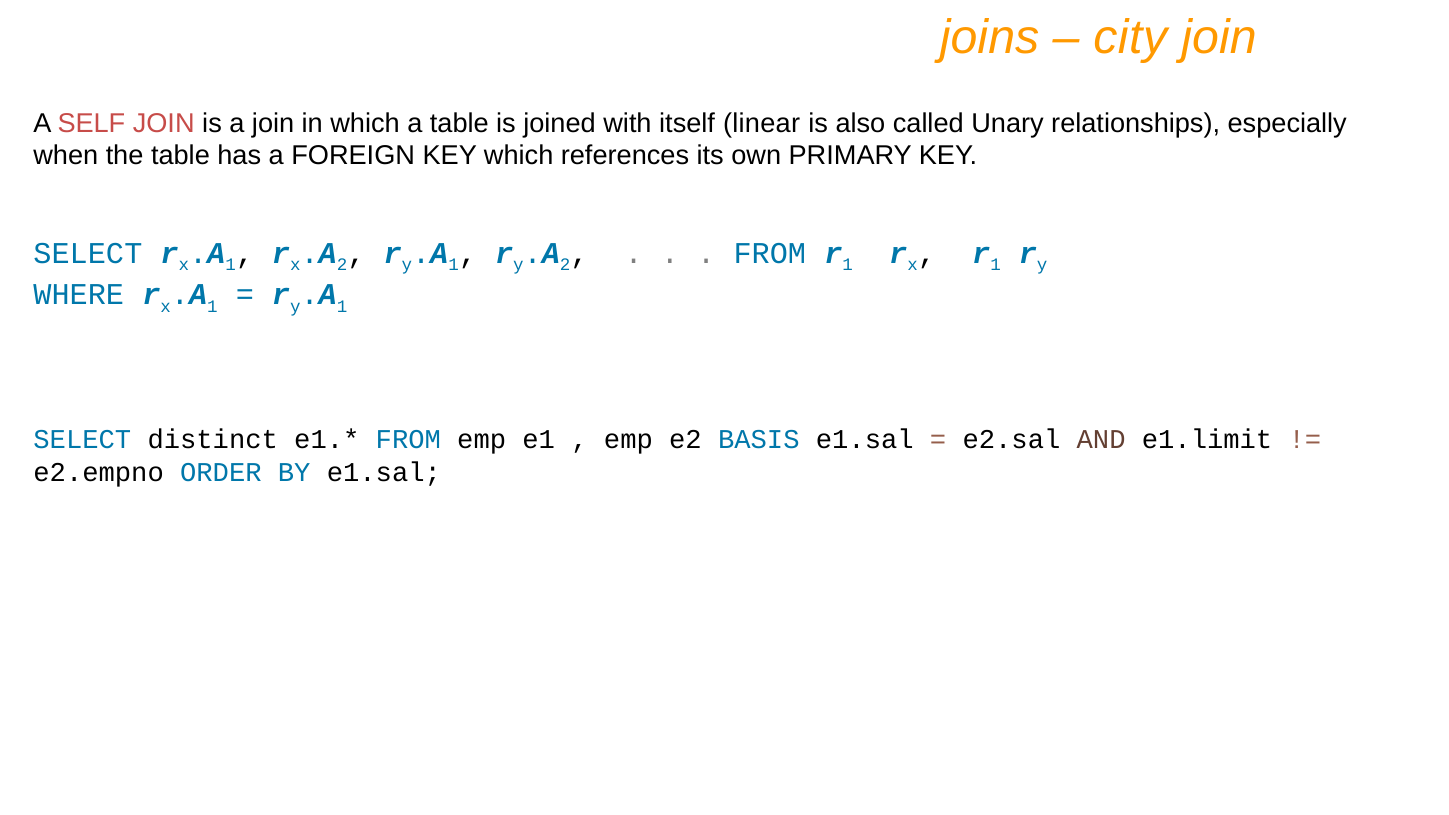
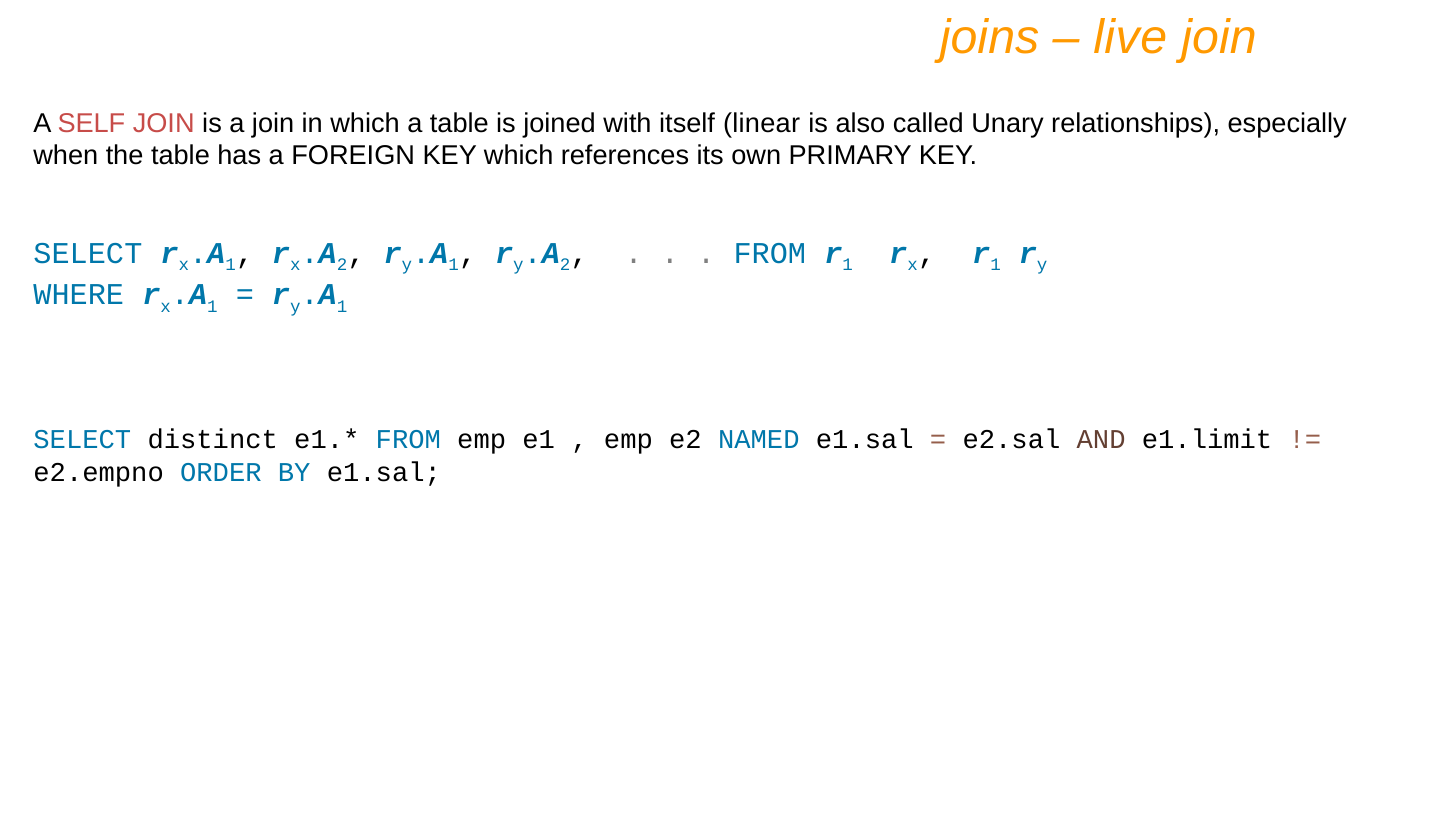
city: city -> live (1130, 38)
BASIS: BASIS -> NAMED (759, 440)
